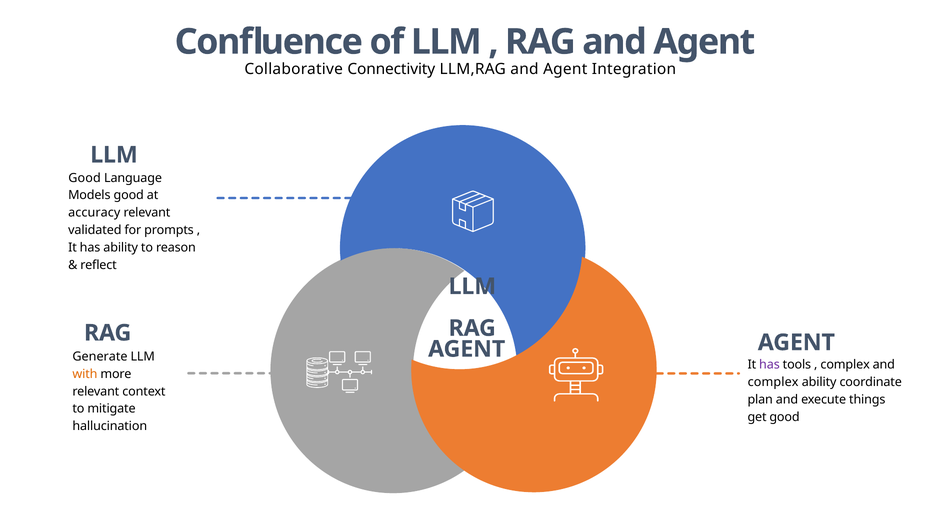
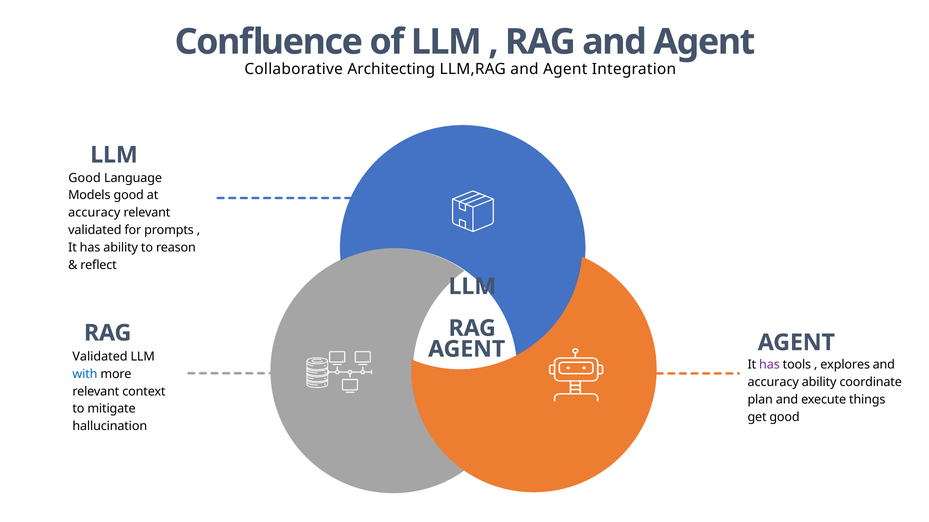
Connectivity: Connectivity -> Architecting (391, 69)
Generate: Generate -> Validated (100, 357)
complex: complex -> explores (845, 365)
with colour: orange -> blue (85, 374)
complex: complex -> accuracy (773, 383)
